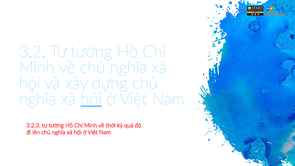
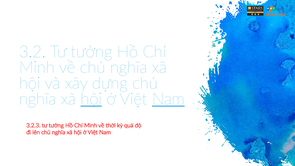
Nam underline: none -> present (168, 99)
